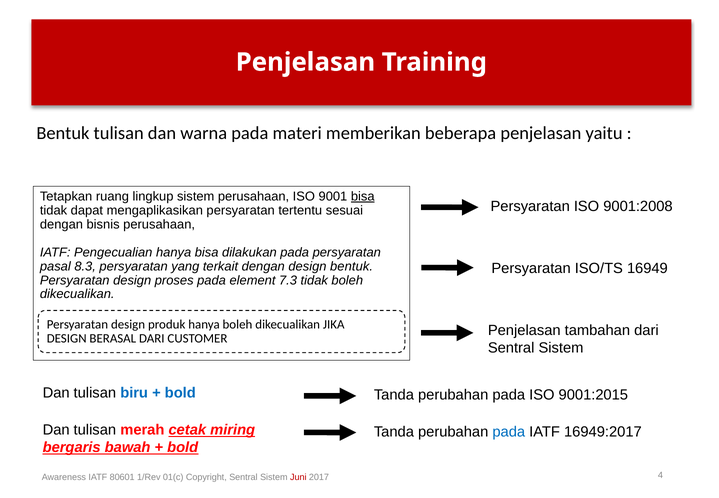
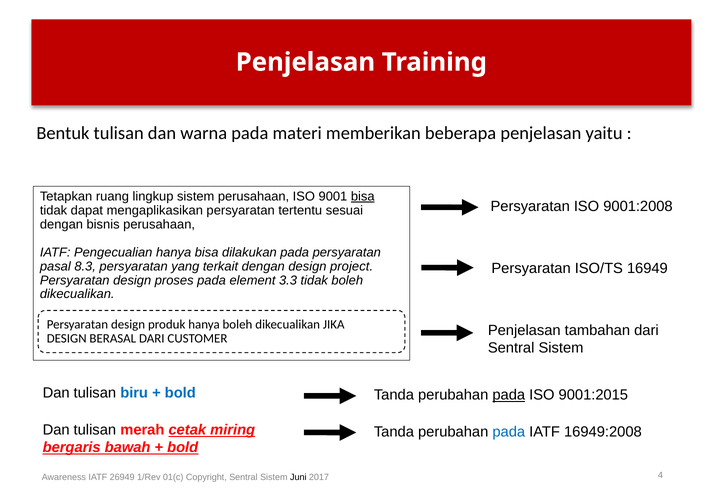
design bentuk: bentuk -> project (352, 266)
7.3: 7.3 -> 3.3 (288, 280)
pada underline: none -> present (509, 395)
16949:2017: 16949:2017 -> 16949:2008 (603, 432)
80601: 80601 -> 26949 (122, 477)
Juni colour: red -> black (298, 477)
